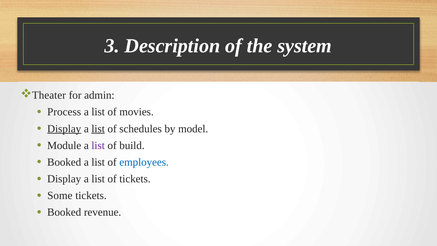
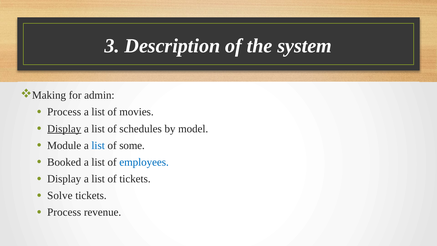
Theater: Theater -> Making (49, 95)
list underline: present -> none (98, 129)
list colour: purple -> blue (98, 145)
build: build -> some (132, 145)
Some: Some -> Solve (60, 196)
Booked: Booked -> Process (64, 212)
